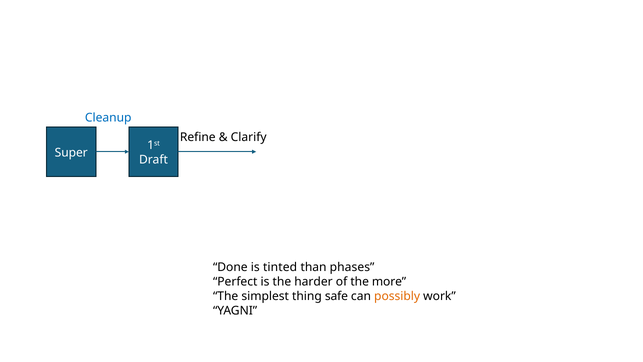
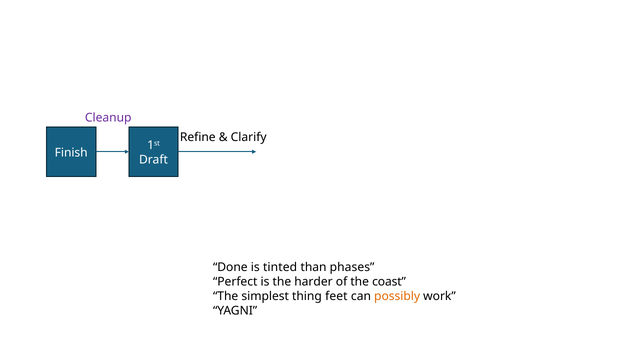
Cleanup colour: blue -> purple (108, 118)
Super: Super -> Finish (71, 152)
more: more -> coast (389, 282)
safe: safe -> feet (336, 296)
